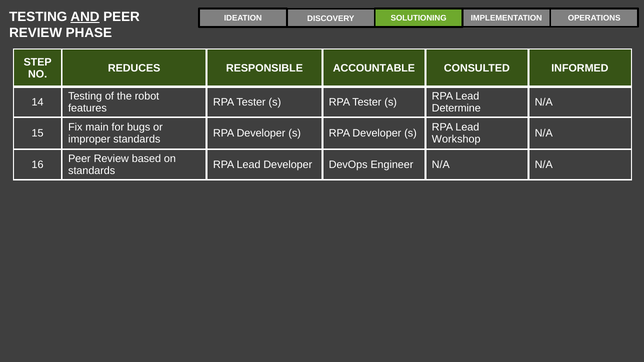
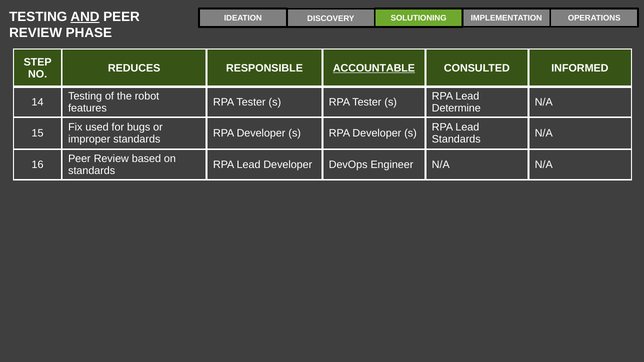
ACCOUNTABLE underline: none -> present (374, 68)
main: main -> used (97, 128)
Workshop: Workshop -> Standards (456, 140)
